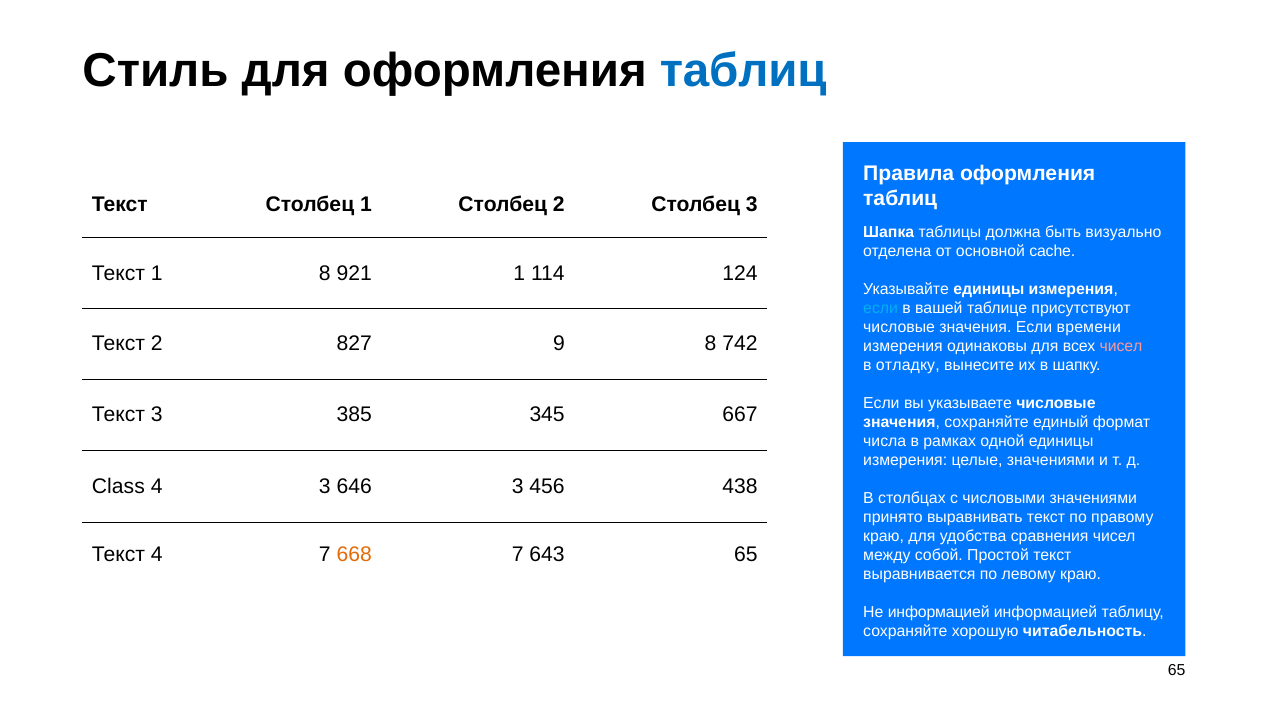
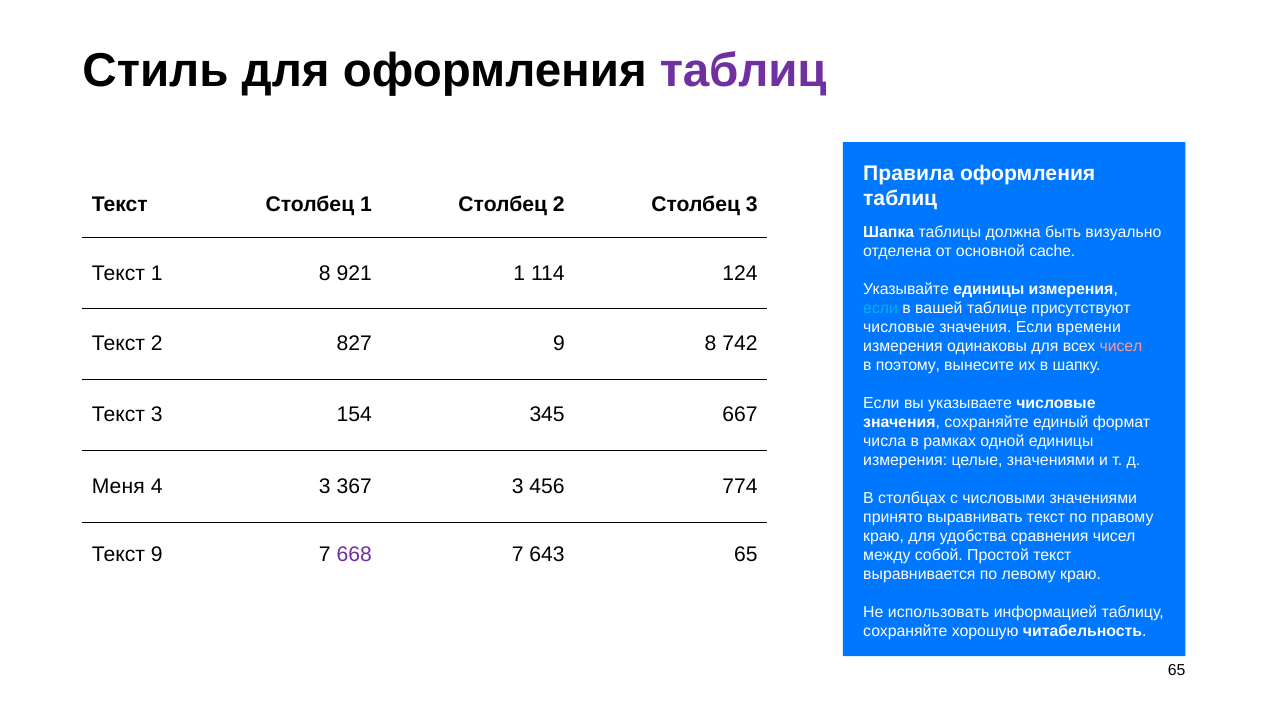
таблиц colour: blue -> purple (743, 71)
отладку: отладку -> поэтому (908, 365)
385: 385 -> 154 (354, 415)
Class: Class -> Меня (118, 486)
646: 646 -> 367 (354, 486)
438: 438 -> 774 (740, 486)
Текст 4: 4 -> 9 (157, 555)
668 colour: orange -> purple (354, 555)
Не информацией: информацией -> использовать (939, 612)
